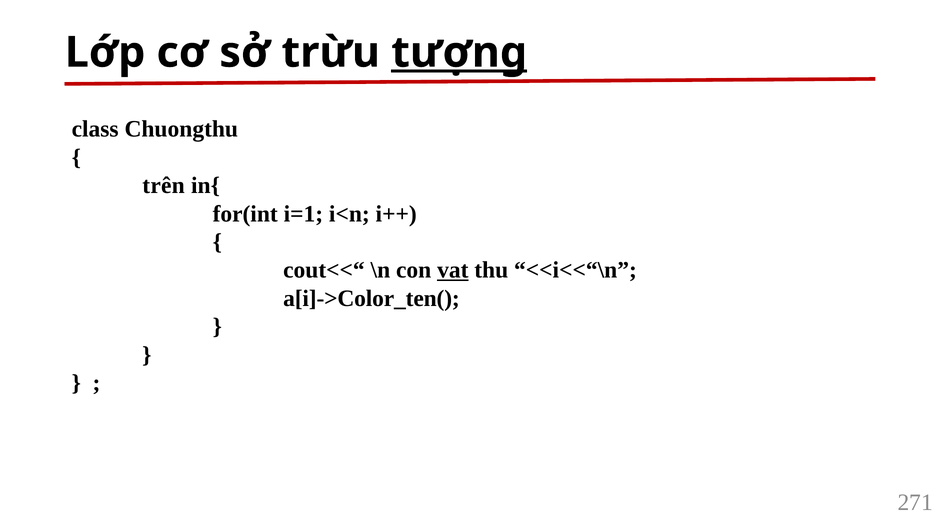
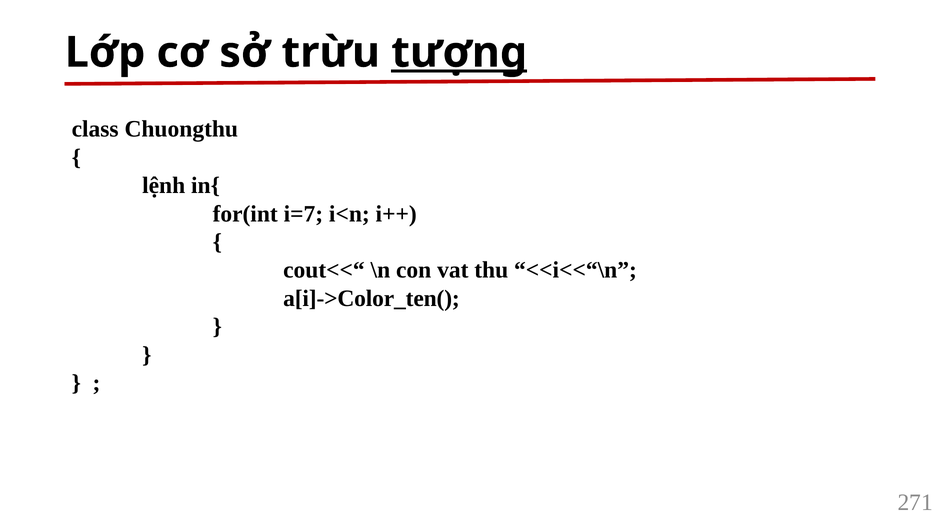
trên: trên -> lệnh (164, 185)
i=1: i=1 -> i=7 (303, 214)
vat underline: present -> none (453, 270)
